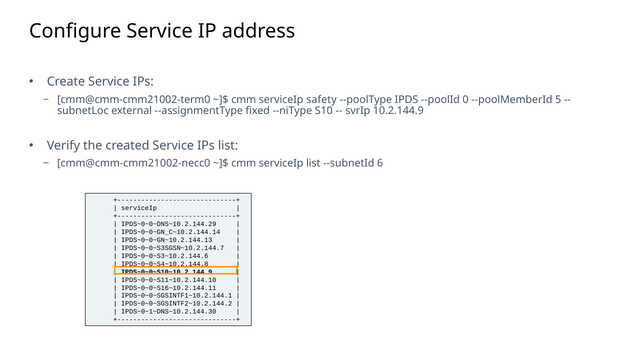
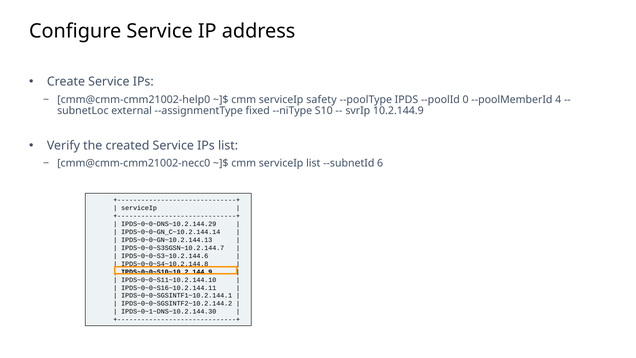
cmm@cmm-cmm21002-term0: cmm@cmm-cmm21002-term0 -> cmm@cmm-cmm21002-help0 (134, 99)
5: 5 -> 4 (558, 99)
